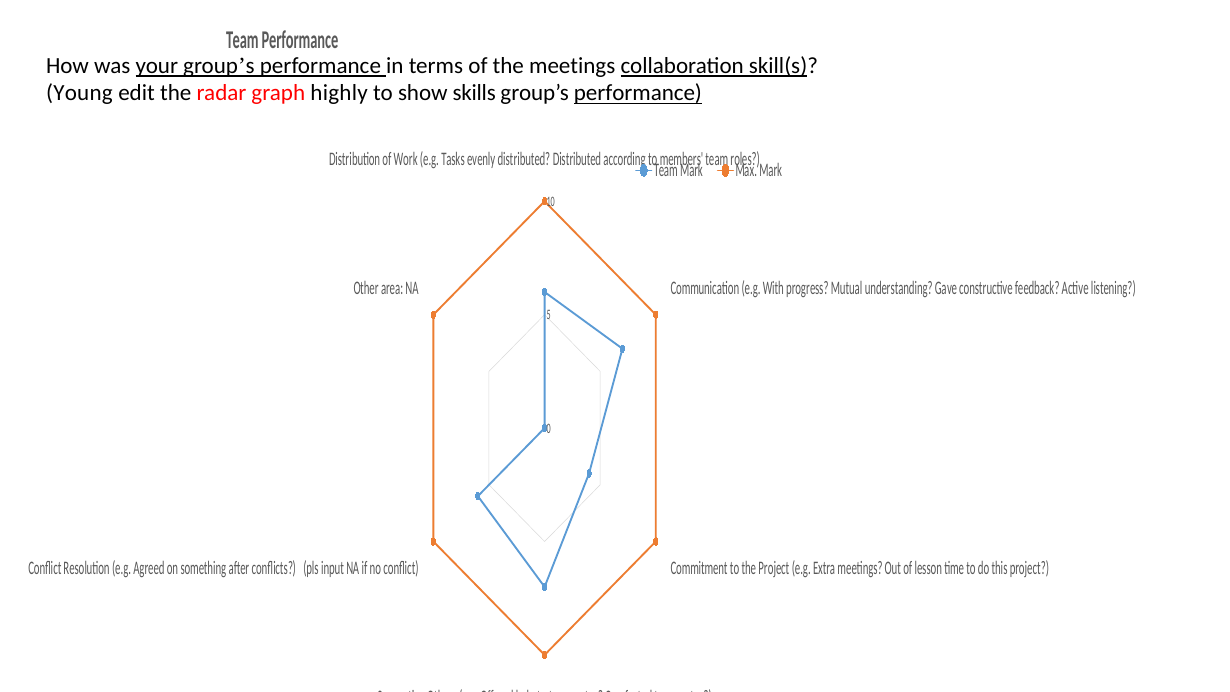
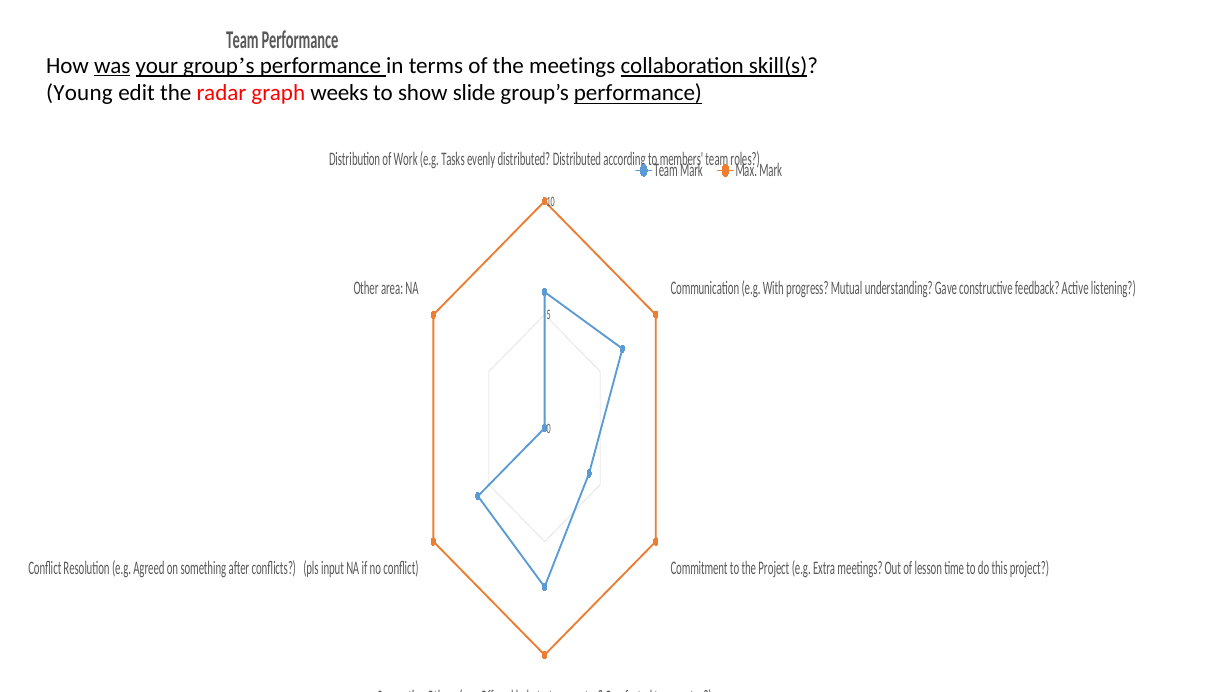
was underline: none -> present (112, 66)
highly: highly -> weeks (339, 93)
skills: skills -> slide (474, 93)
